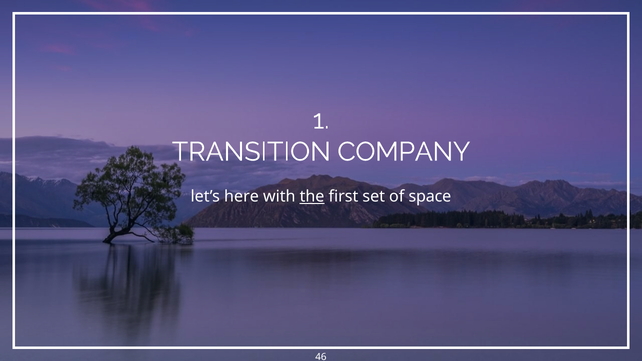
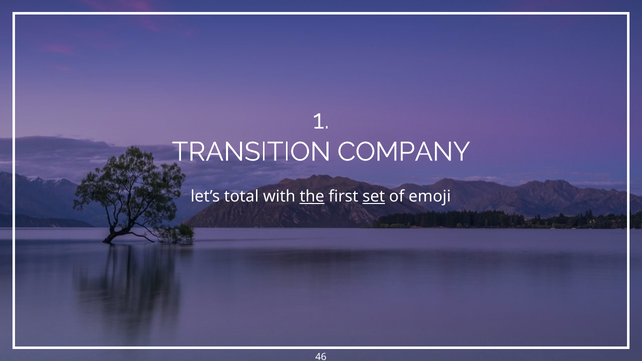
here: here -> total (241, 197)
set underline: none -> present (374, 197)
space: space -> emoji (430, 197)
